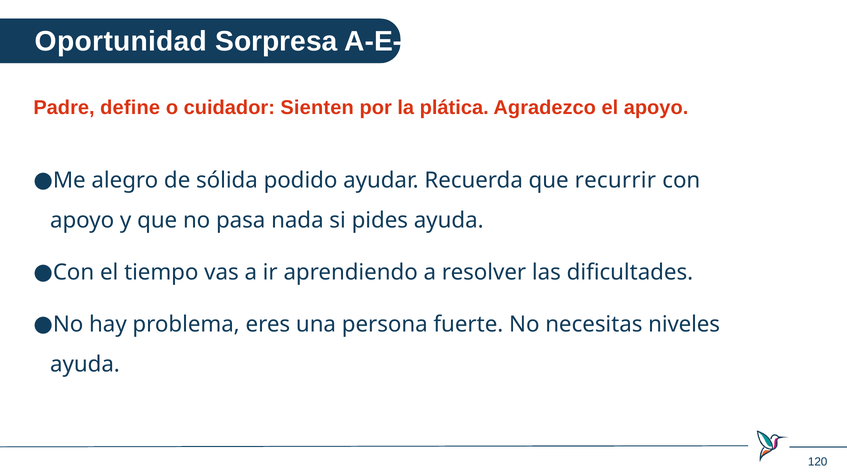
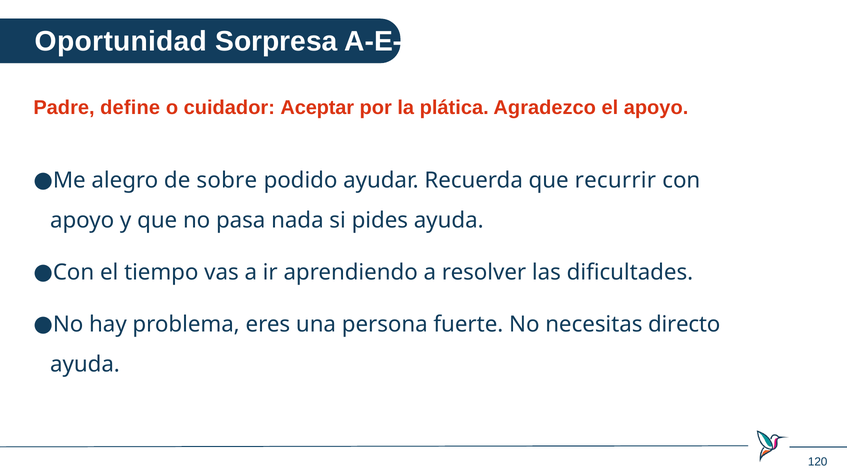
Sienten: Sienten -> Aceptar (317, 108)
sólida: sólida -> sobre (227, 180)
niveles: niveles -> directo (684, 325)
